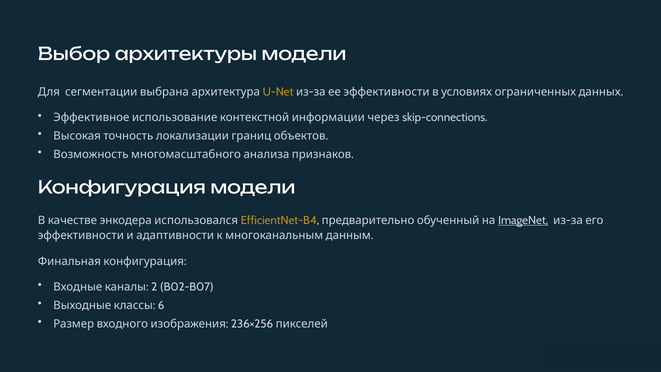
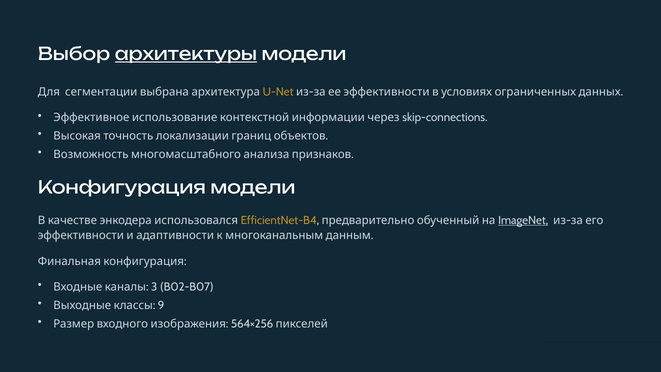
архитектуры underline: none -> present (186, 54)
2: 2 -> 3 (154, 287)
6: 6 -> 9 (161, 305)
236×256: 236×256 -> 564×256 (252, 324)
